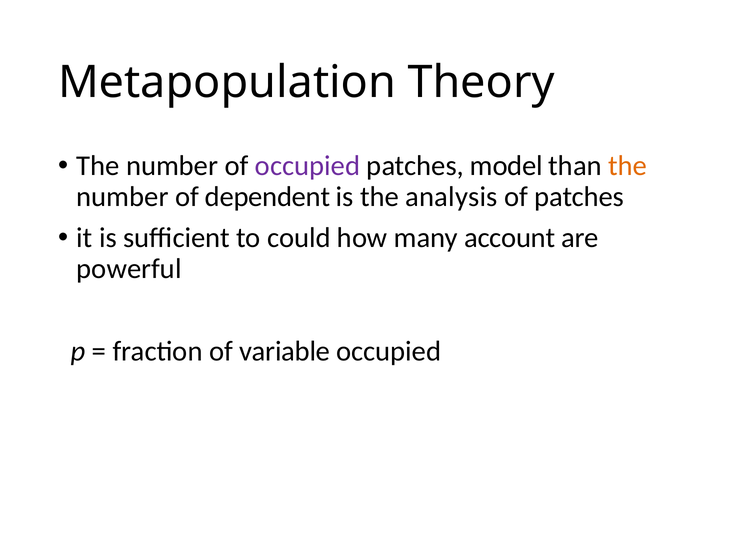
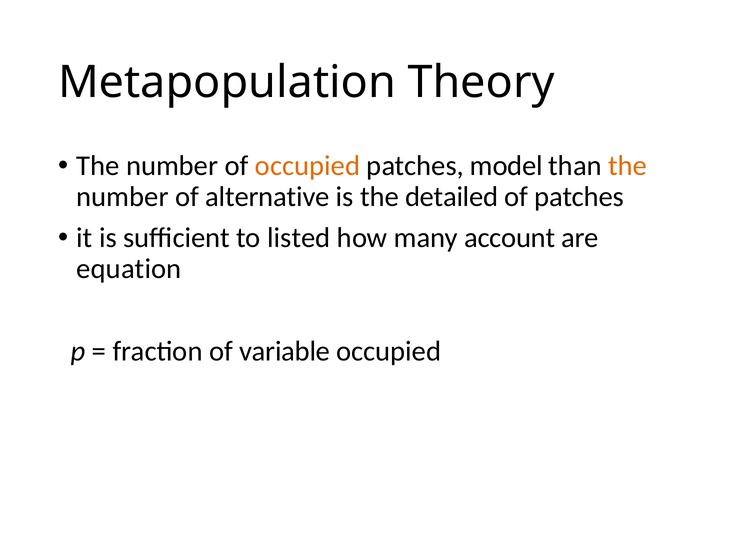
occupied colour: purple -> orange (308, 166)
dependent: dependent -> alternative (267, 197)
analysis: analysis -> detailed (452, 197)
could: could -> listed (299, 238)
powerful: powerful -> equation (129, 269)
